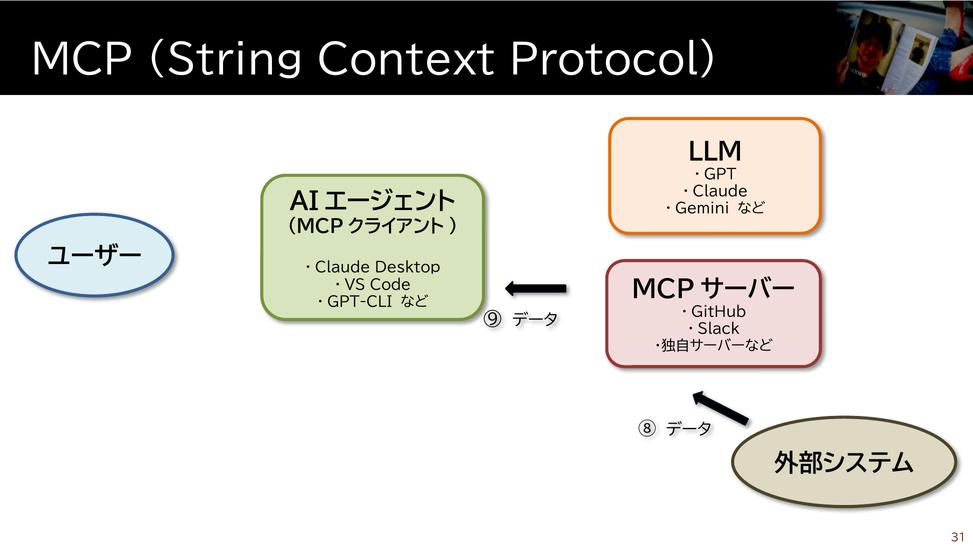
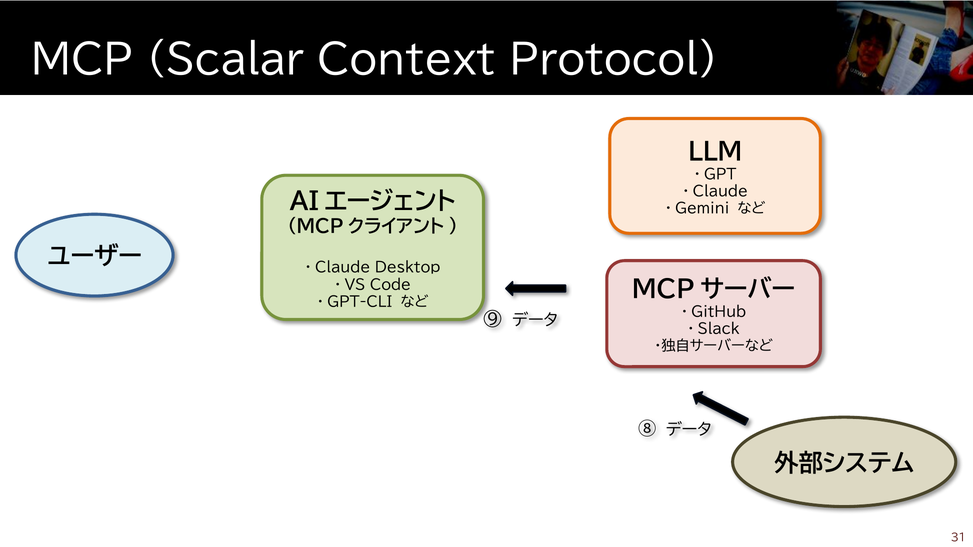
String: String -> Scalar (226, 61)
